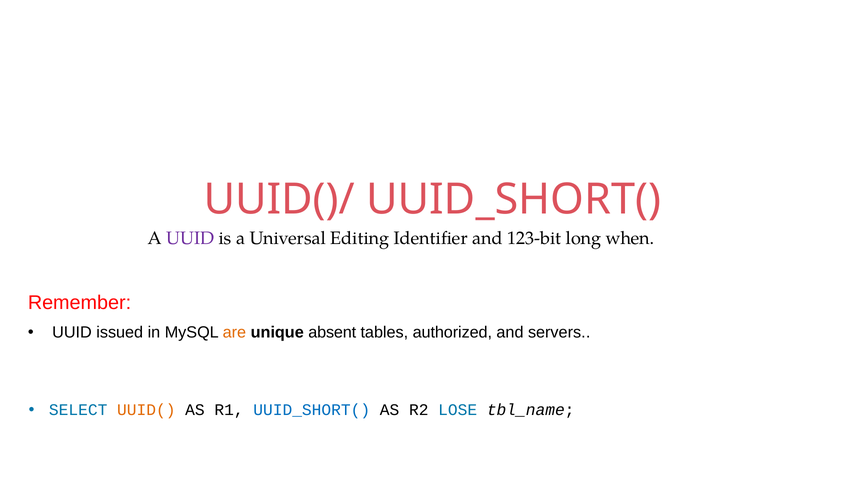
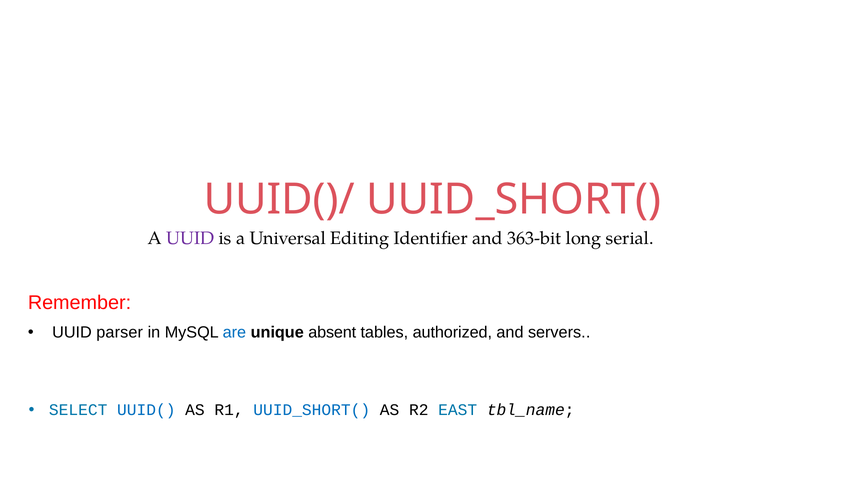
123-bit: 123-bit -> 363-bit (534, 238)
when: when -> serial (630, 238)
issued: issued -> parser (120, 333)
are colour: orange -> blue (234, 333)
UUID( colour: orange -> blue (146, 411)
LOSE: LOSE -> EAST (458, 411)
